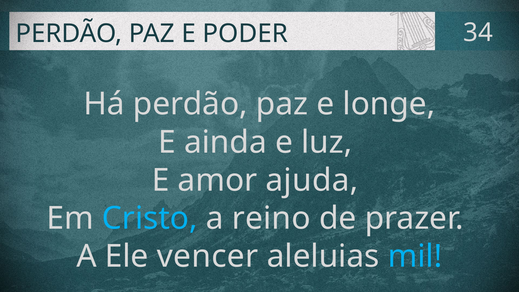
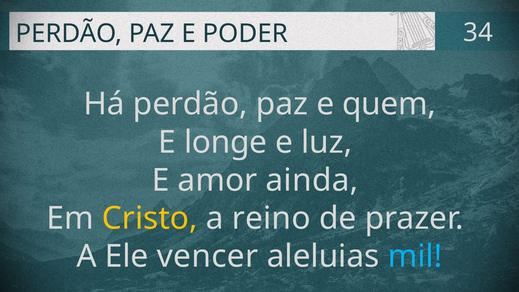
longe: longe -> quem (389, 104)
ainda: ainda -> longe (226, 142)
ajuda: ajuda -> ainda (312, 180)
Cristo colour: light blue -> yellow (150, 218)
